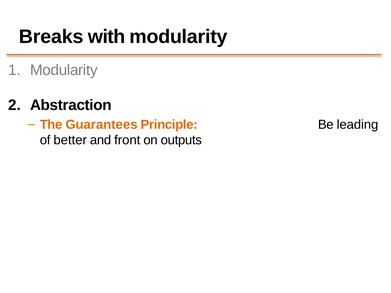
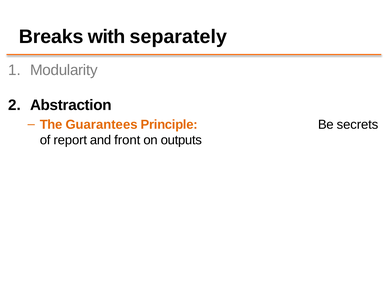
with modularity: modularity -> separately (178, 37)
leading: leading -> secrets (357, 125)
better: better -> report (70, 140)
